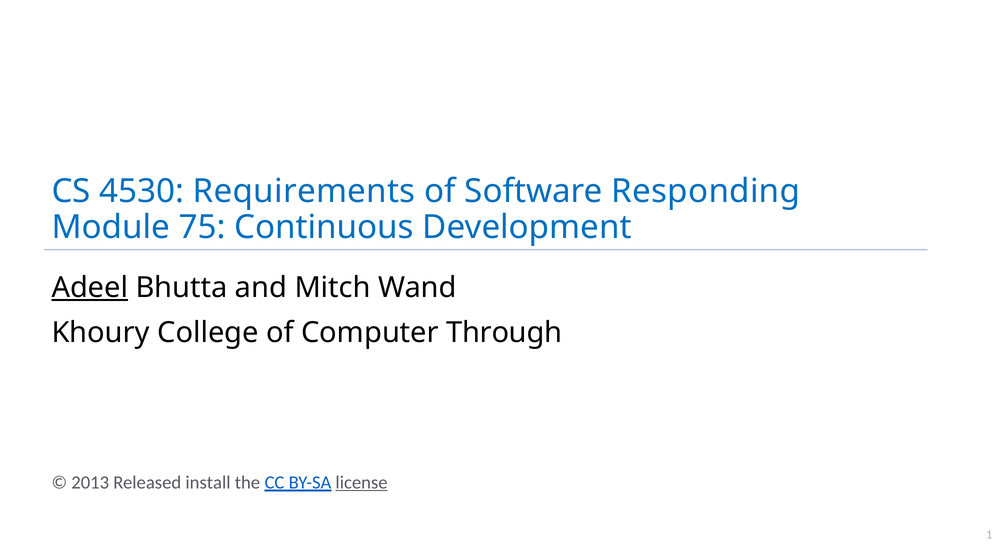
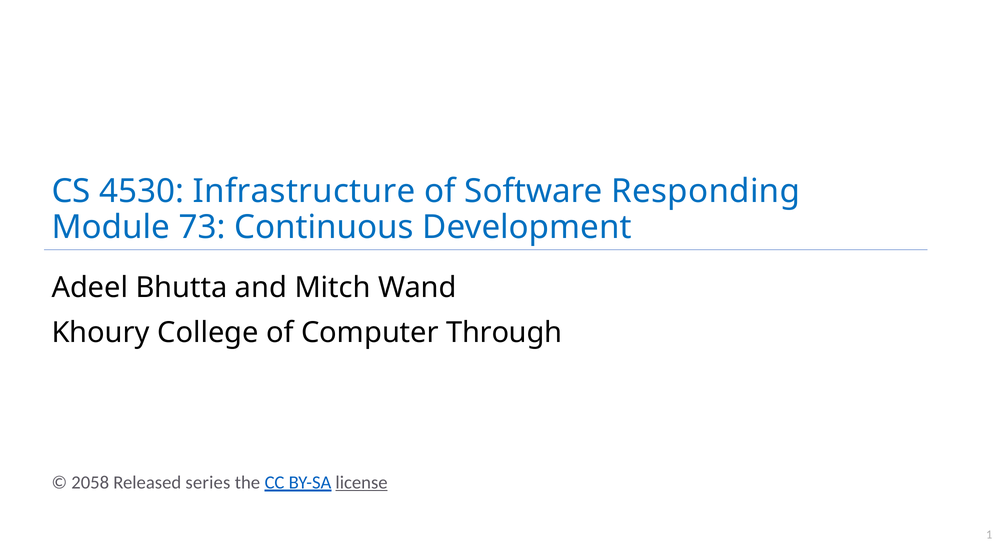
Requirements: Requirements -> Infrastructure (304, 192)
75: 75 -> 73 (202, 227)
Adeel underline: present -> none (90, 288)
2013: 2013 -> 2058 (90, 483)
install: install -> series (208, 483)
